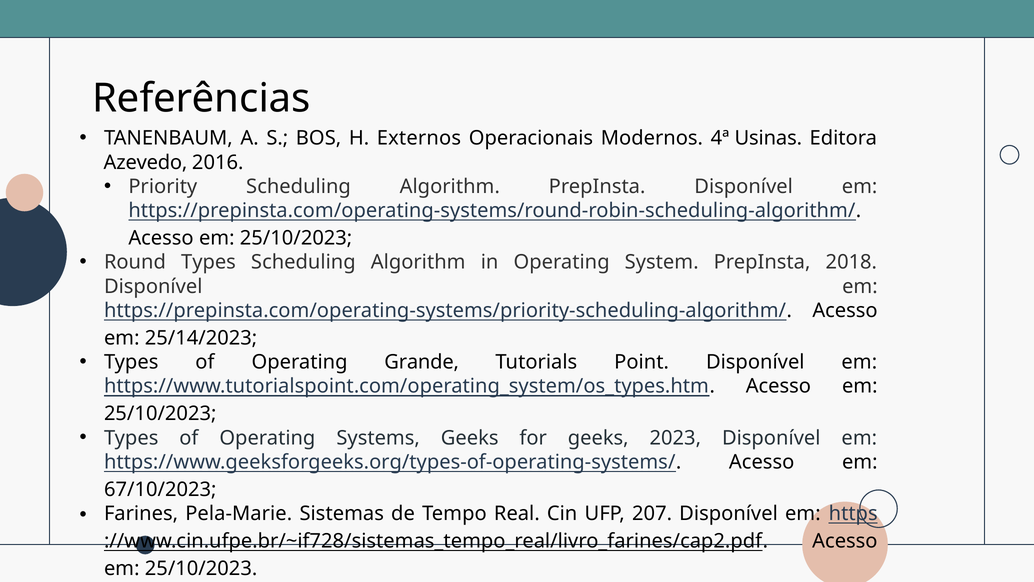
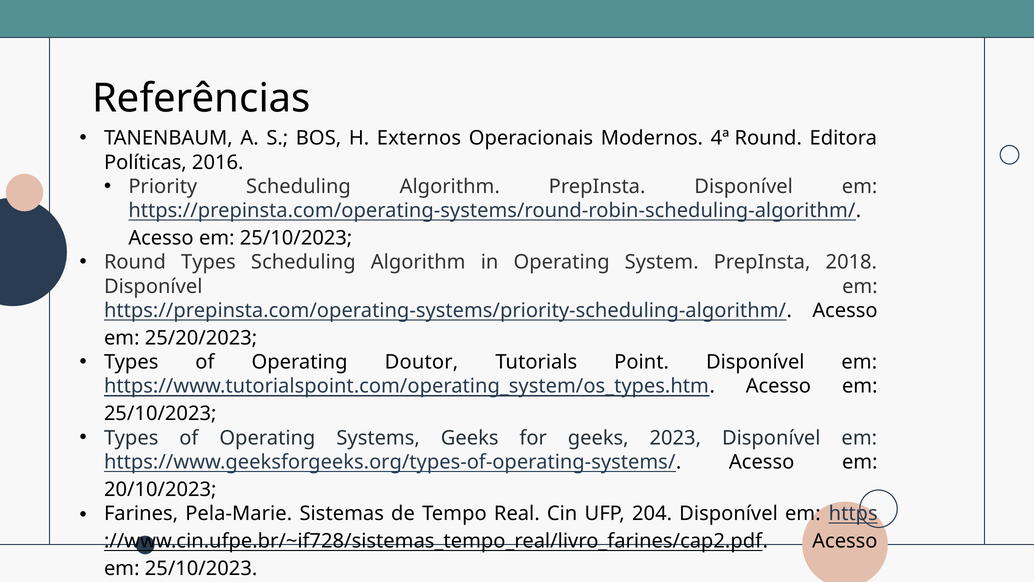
4ª Usinas: Usinas -> Round (768, 138)
Azevedo: Azevedo -> Políticas (145, 162)
25/14/2023: 25/14/2023 -> 25/20/2023 (201, 338)
Grande: Grande -> Doutor (421, 362)
67/10/2023: 67/10/2023 -> 20/10/2023 (160, 489)
207: 207 -> 204 (652, 513)
